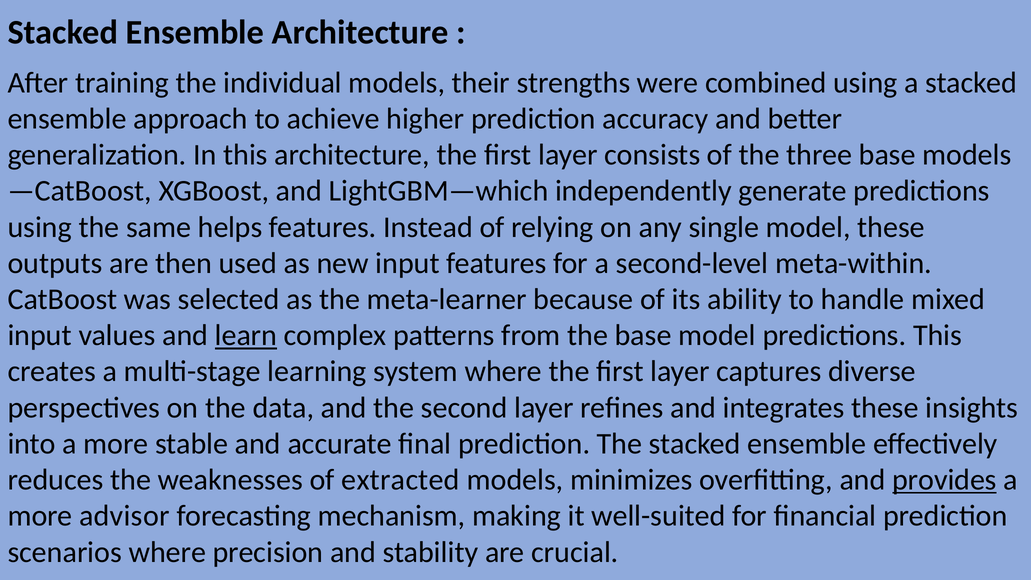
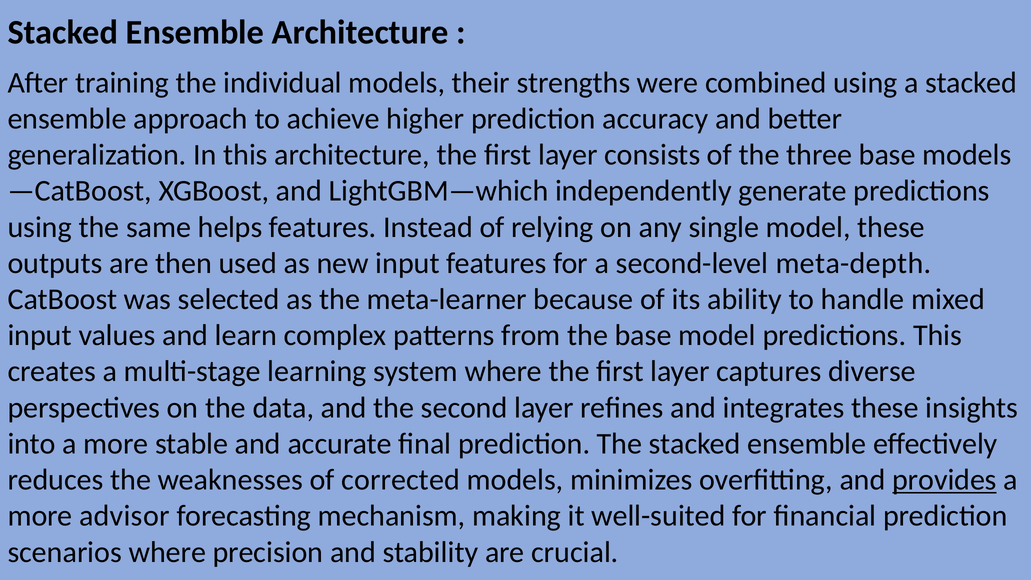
meta-within: meta-within -> meta-depth (853, 263)
learn underline: present -> none (246, 335)
extracted: extracted -> corrected (401, 480)
